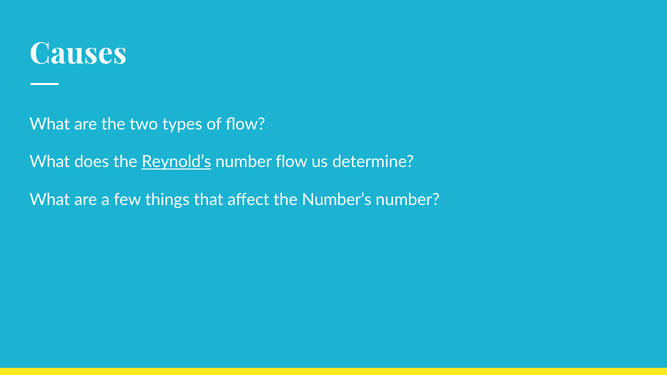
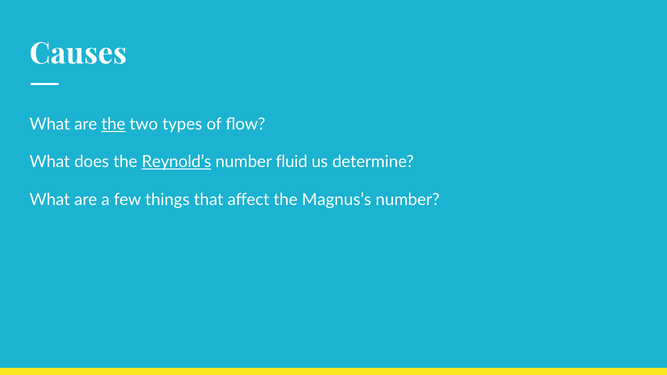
the underline: none -> present (113, 124)
number flow: flow -> fluid (292, 162)
Number’s: Number’s -> Magnus’s (337, 200)
